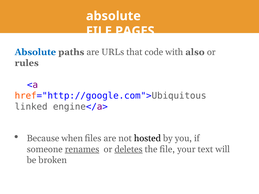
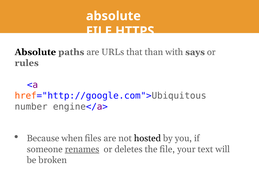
PAGES: PAGES -> HTTPS (135, 31)
Absolute colour: blue -> black (35, 52)
code: code -> than (154, 52)
also: also -> says (195, 52)
linked: linked -> number (31, 107)
deletes underline: present -> none (129, 149)
